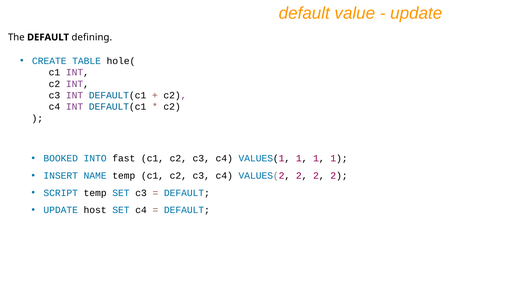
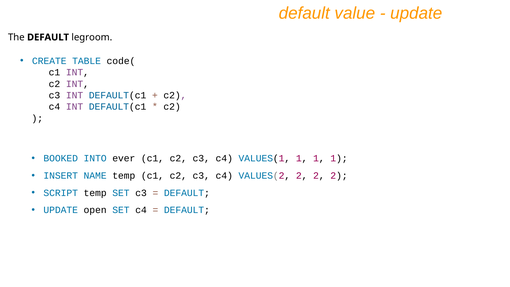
defining: defining -> legroom (92, 37)
hole(: hole( -> code( (121, 61)
fast: fast -> ever (124, 158)
host: host -> open (95, 210)
